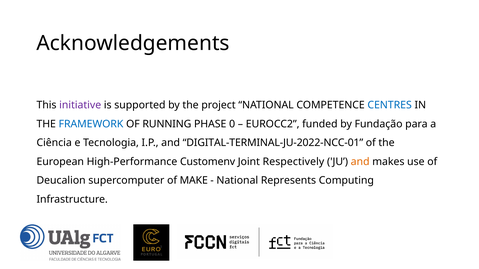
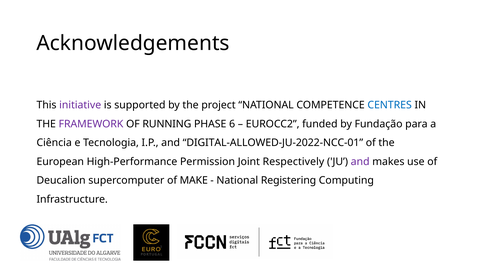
FRAMEWORK colour: blue -> purple (91, 124)
0: 0 -> 6 (232, 124)
DIGITAL-TERMINAL-JU-2022-NCC-01: DIGITAL-TERMINAL-JU-2022-NCC-01 -> DIGITAL-ALLOWED-JU-2022-NCC-01 (273, 143)
Customenv: Customenv -> Permission (208, 162)
and colour: orange -> purple (360, 162)
Represents: Represents -> Registering (289, 181)
